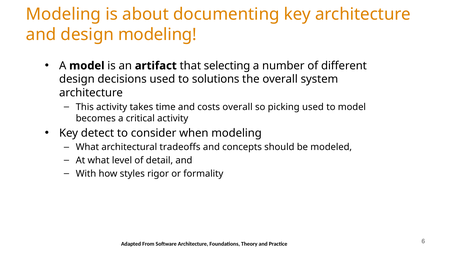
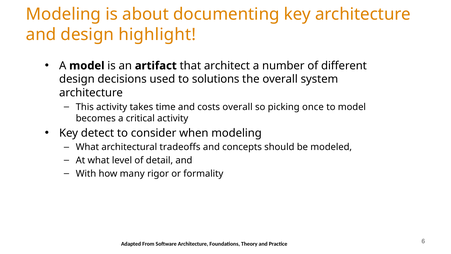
design modeling: modeling -> highlight (157, 34)
selecting: selecting -> architect (227, 66)
picking used: used -> once (313, 107)
styles: styles -> many (132, 173)
